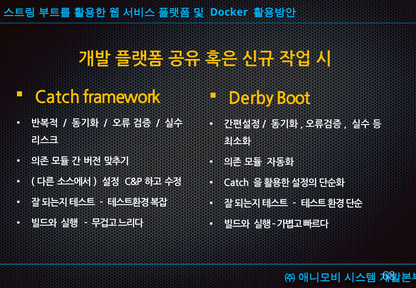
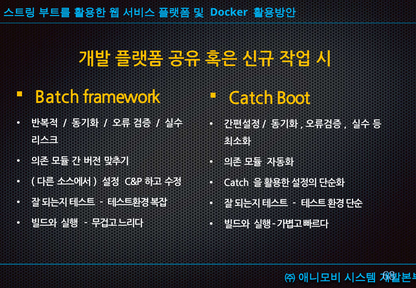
Catch: Catch -> Batch (57, 97)
Derby: Derby -> Catch (251, 99)
